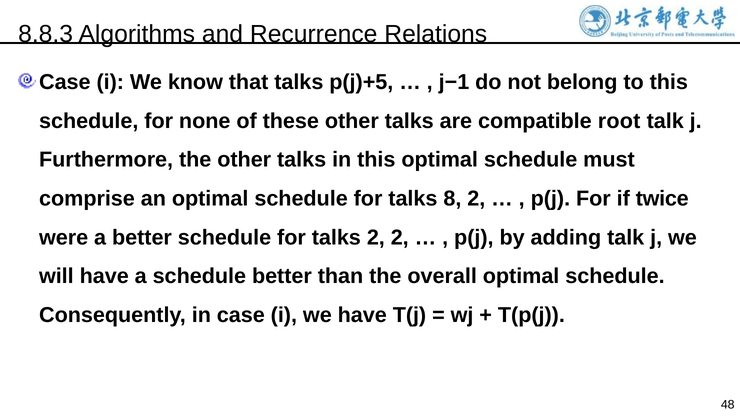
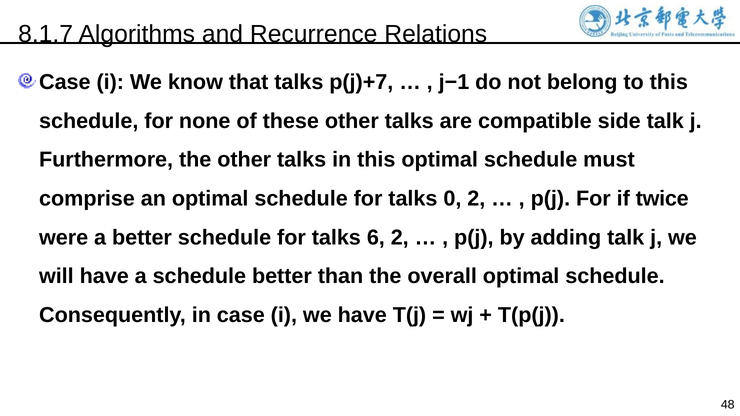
8.8.3: 8.8.3 -> 8.1.7 (46, 34)
p(j)+5: p(j)+5 -> p(j)+7 (361, 82)
root: root -> side (619, 121)
8: 8 -> 0 (452, 199)
talks 2: 2 -> 6 (376, 238)
